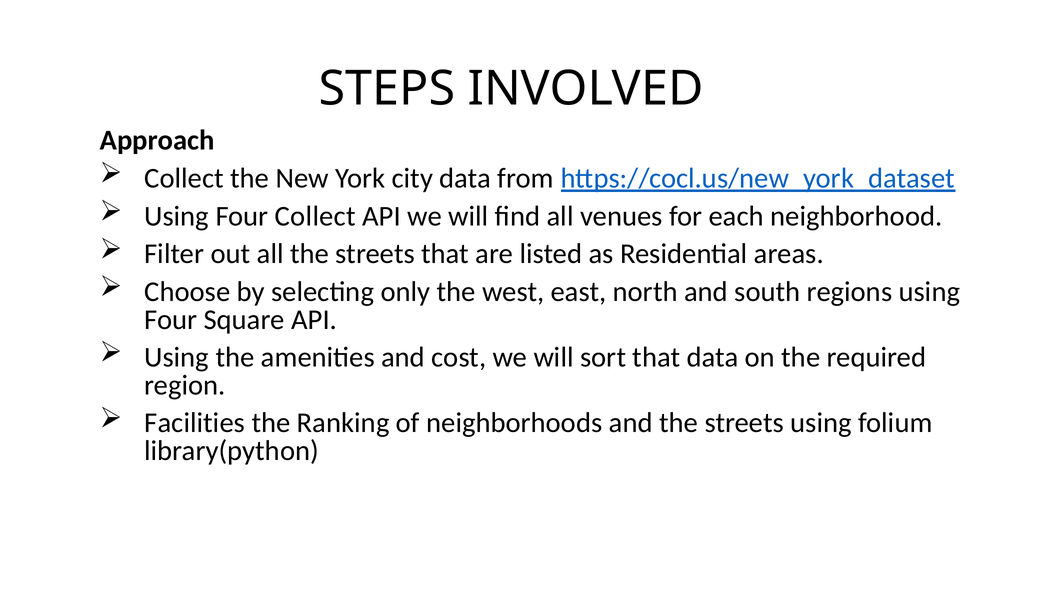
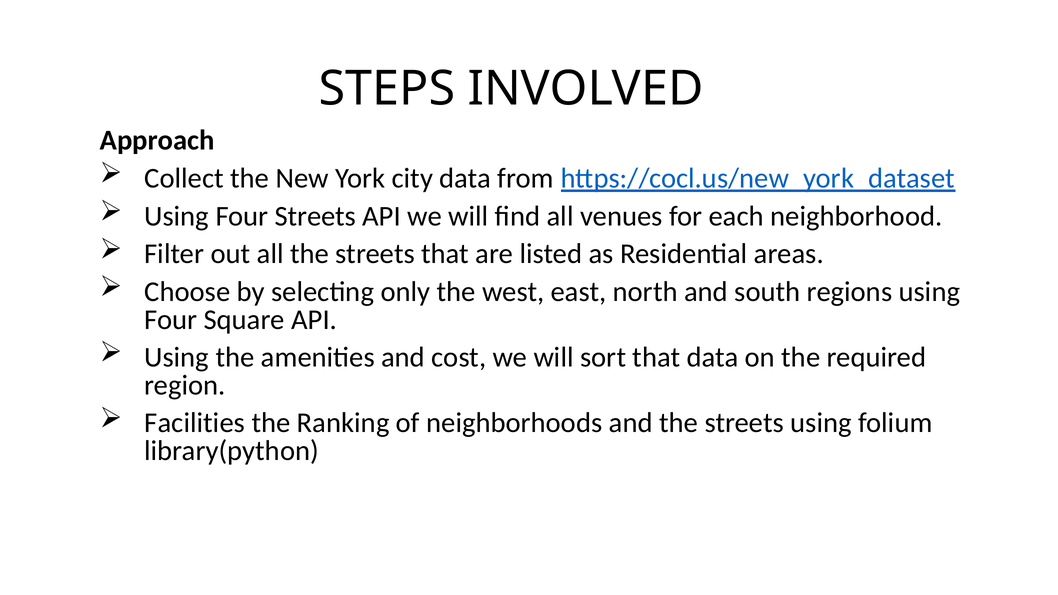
Four Collect: Collect -> Streets (315, 216)
